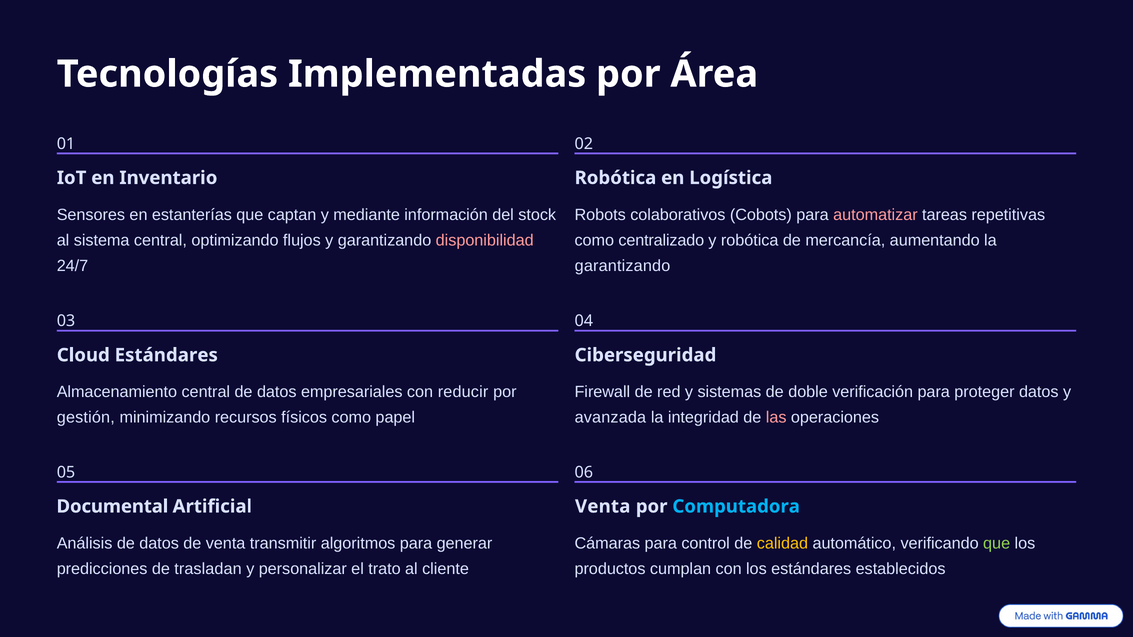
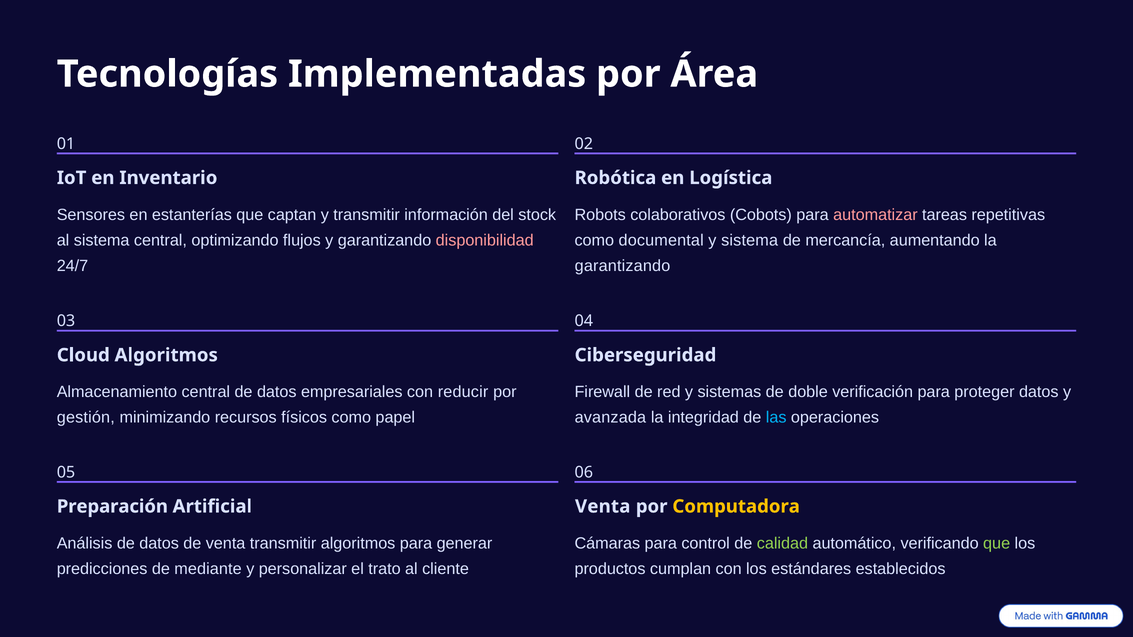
y mediante: mediante -> transmitir (367, 215)
centralizado: centralizado -> documental (661, 240)
y robótica: robótica -> sistema (750, 240)
Cloud Estándares: Estándares -> Algoritmos (166, 355)
las colour: pink -> light blue (776, 418)
Documental: Documental -> Preparación (112, 507)
Computadora colour: light blue -> yellow (736, 507)
calidad colour: yellow -> light green (782, 544)
trasladan: trasladan -> mediante (208, 569)
